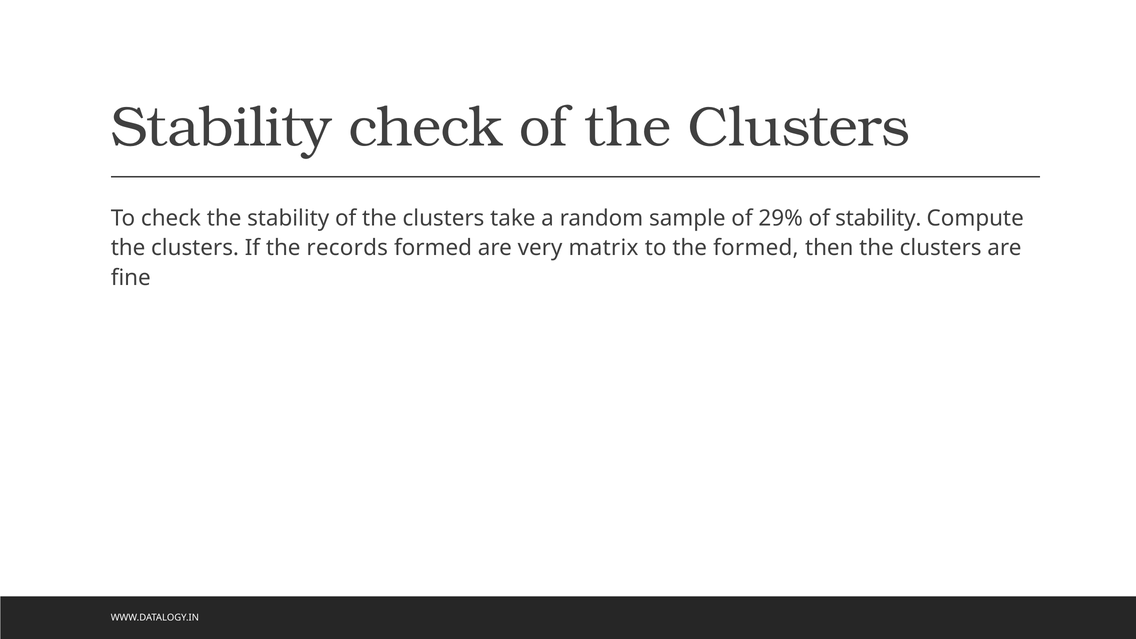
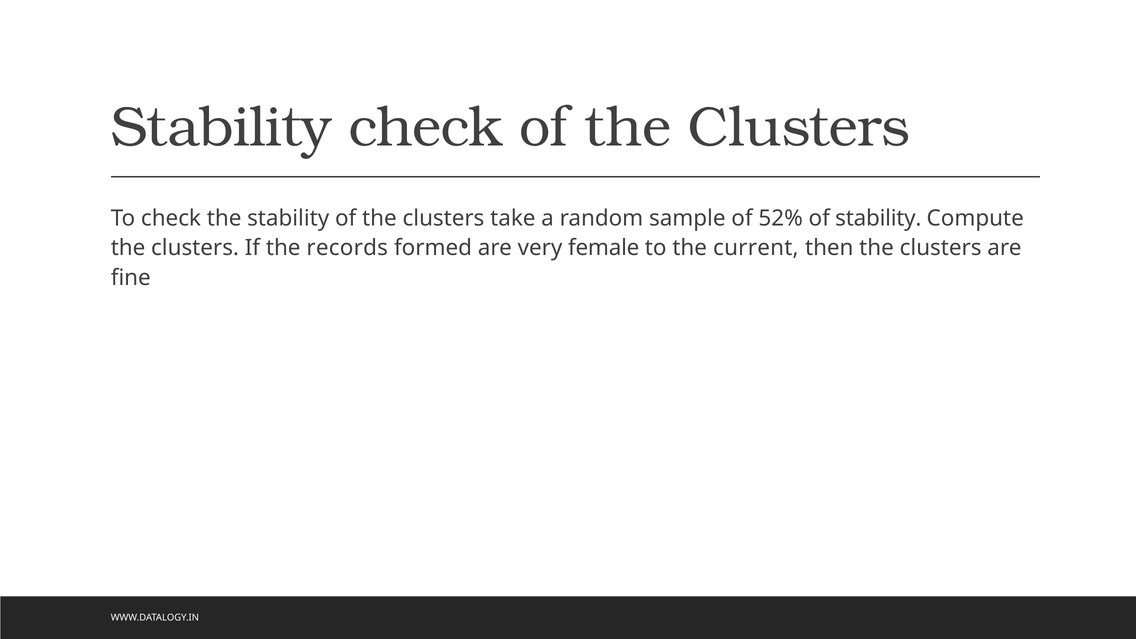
29%: 29% -> 52% (781, 218)
matrix: matrix -> female (604, 248)
the formed: formed -> current (756, 248)
